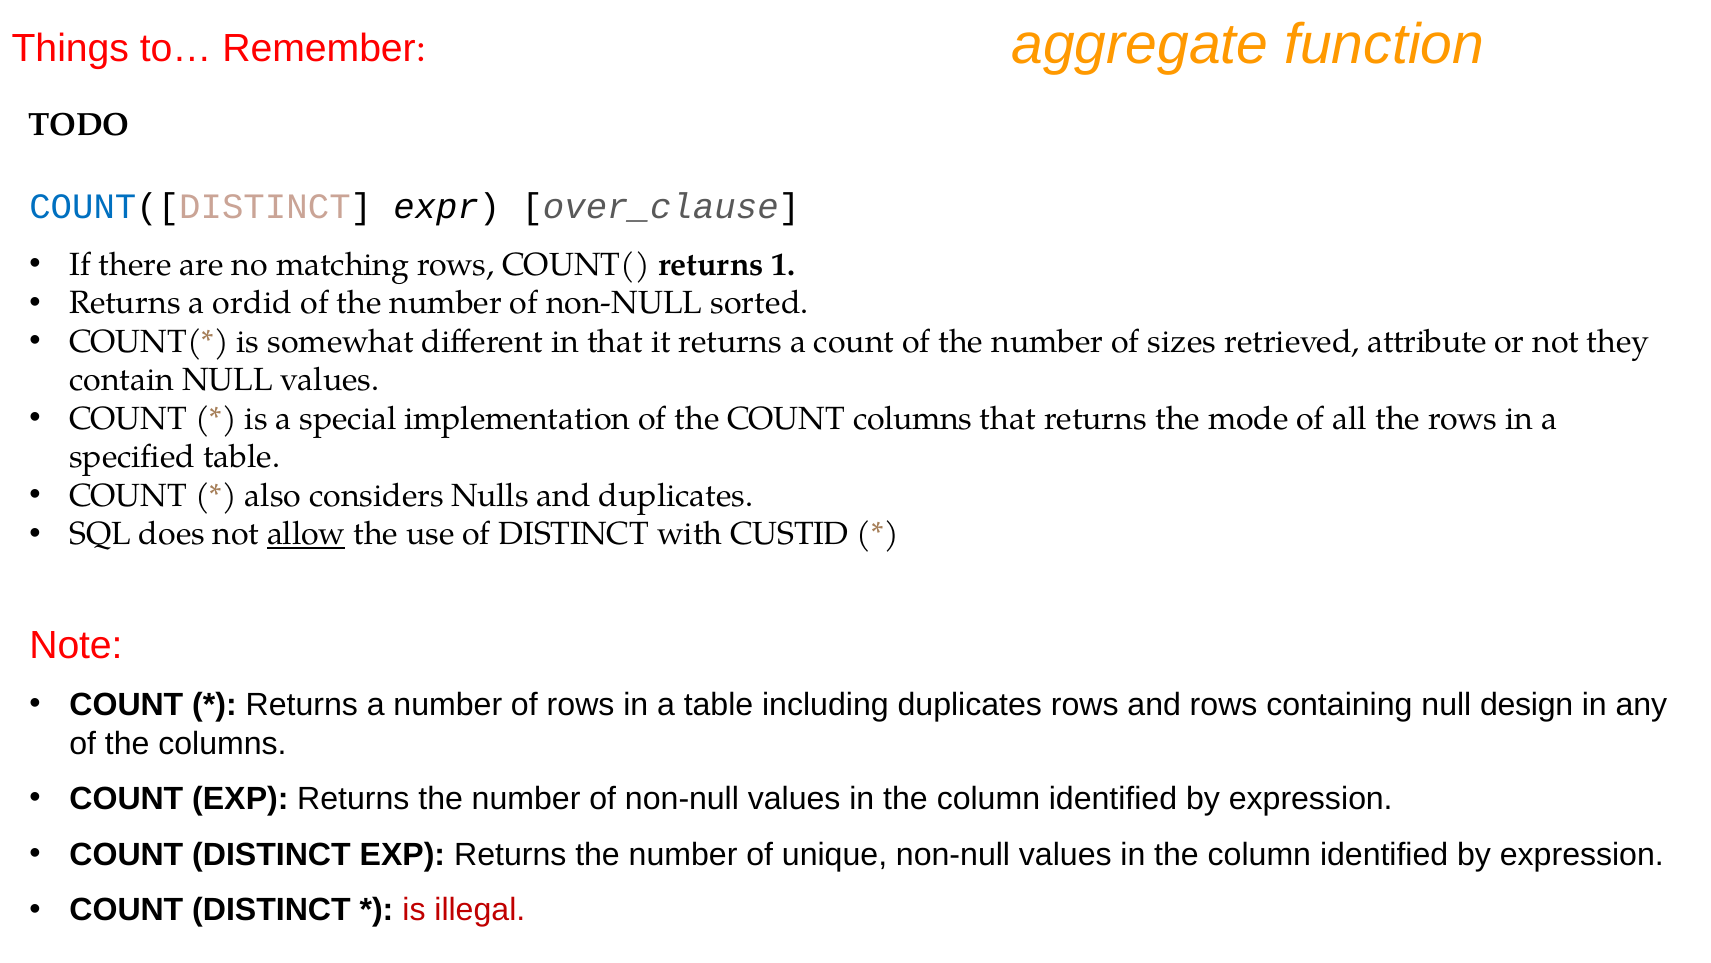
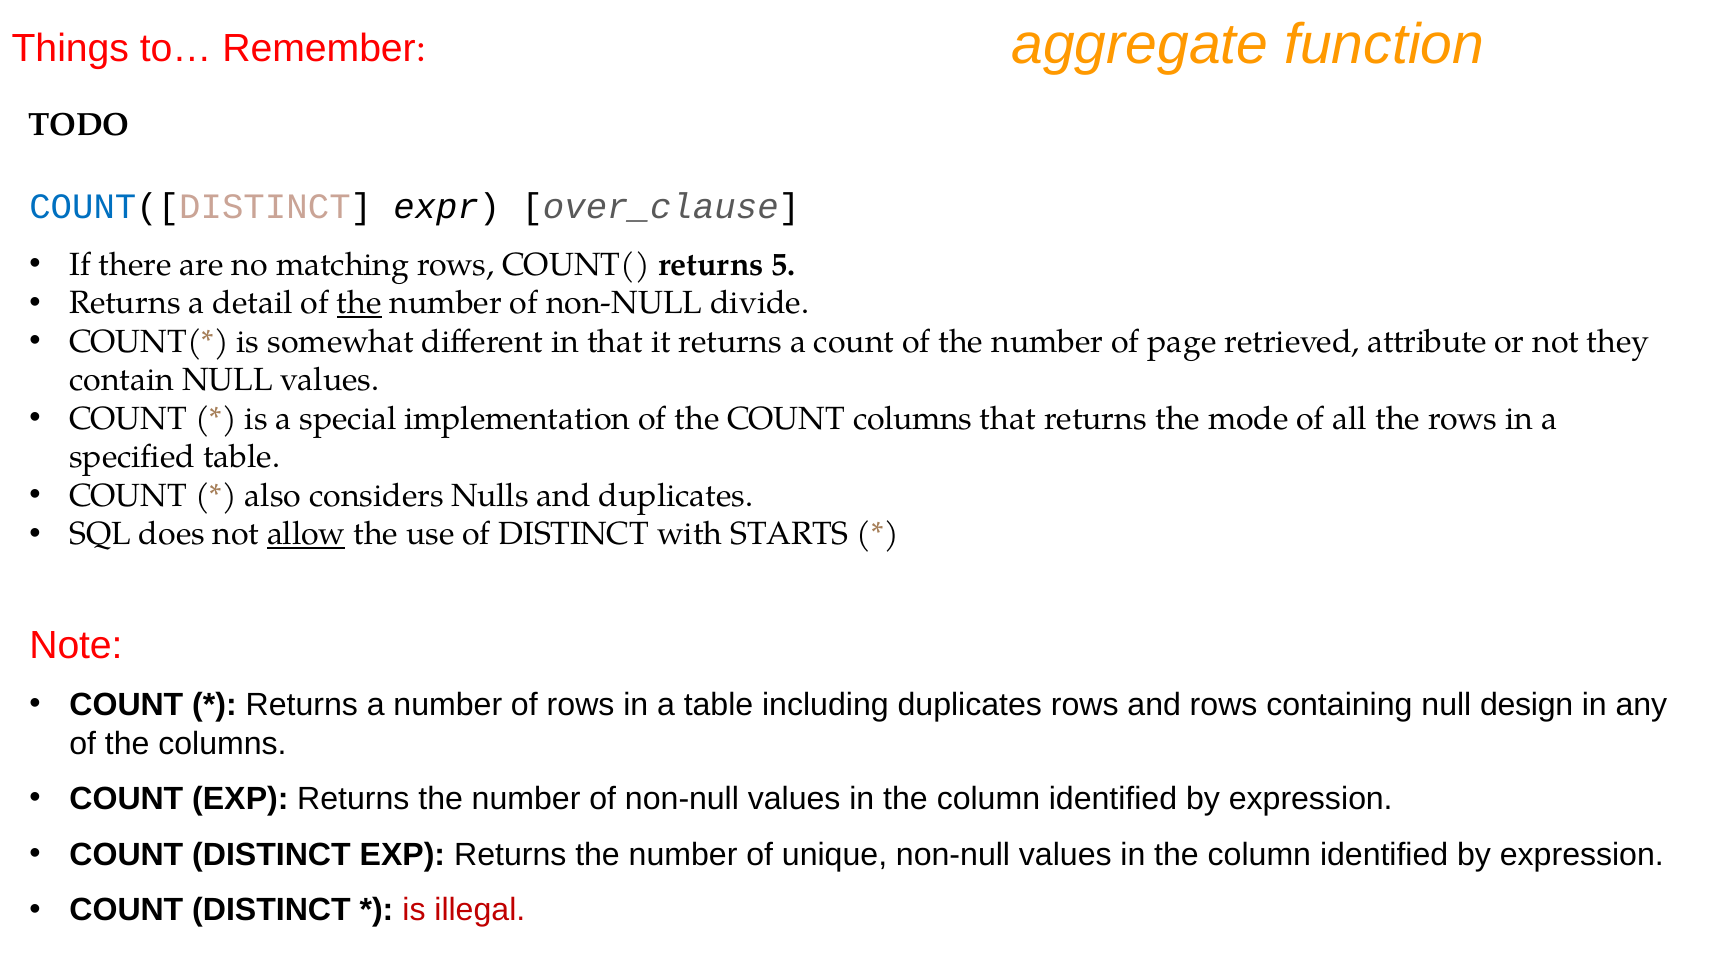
1: 1 -> 5 (784, 265)
ordid: ordid -> detail (253, 303)
the underline: none -> present (359, 303)
sorted: sorted -> divide (760, 303)
sizes: sizes -> page (1182, 341)
CUSTID: CUSTID -> STARTS (790, 534)
